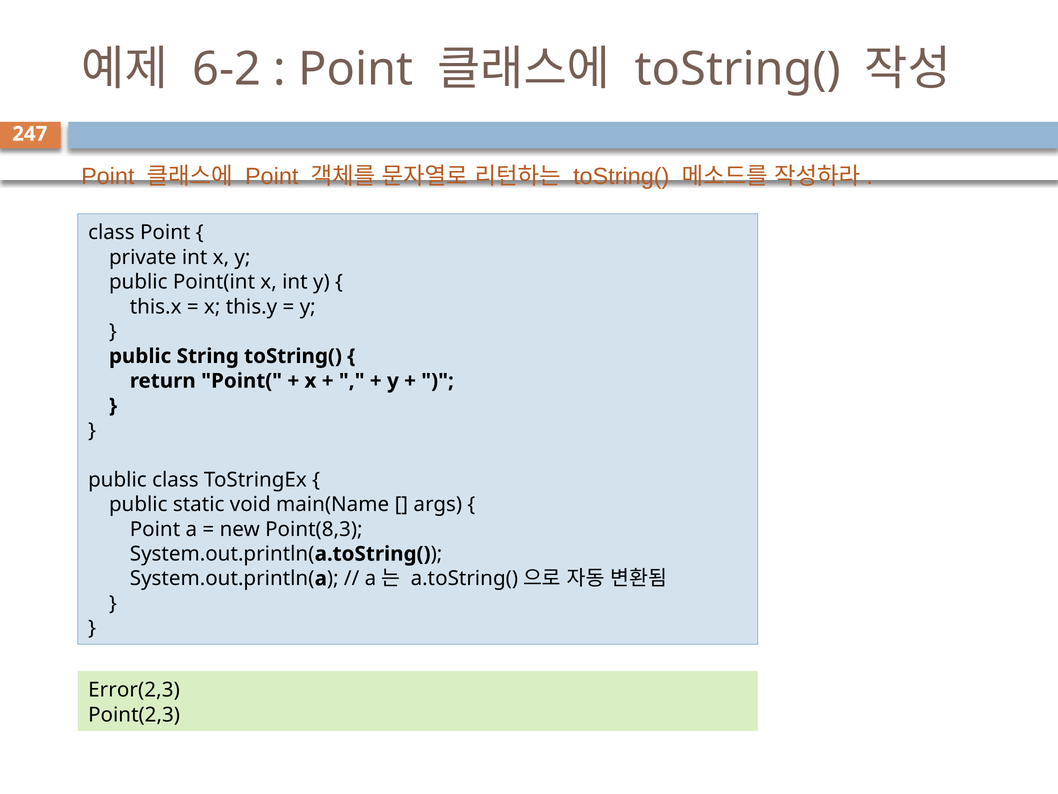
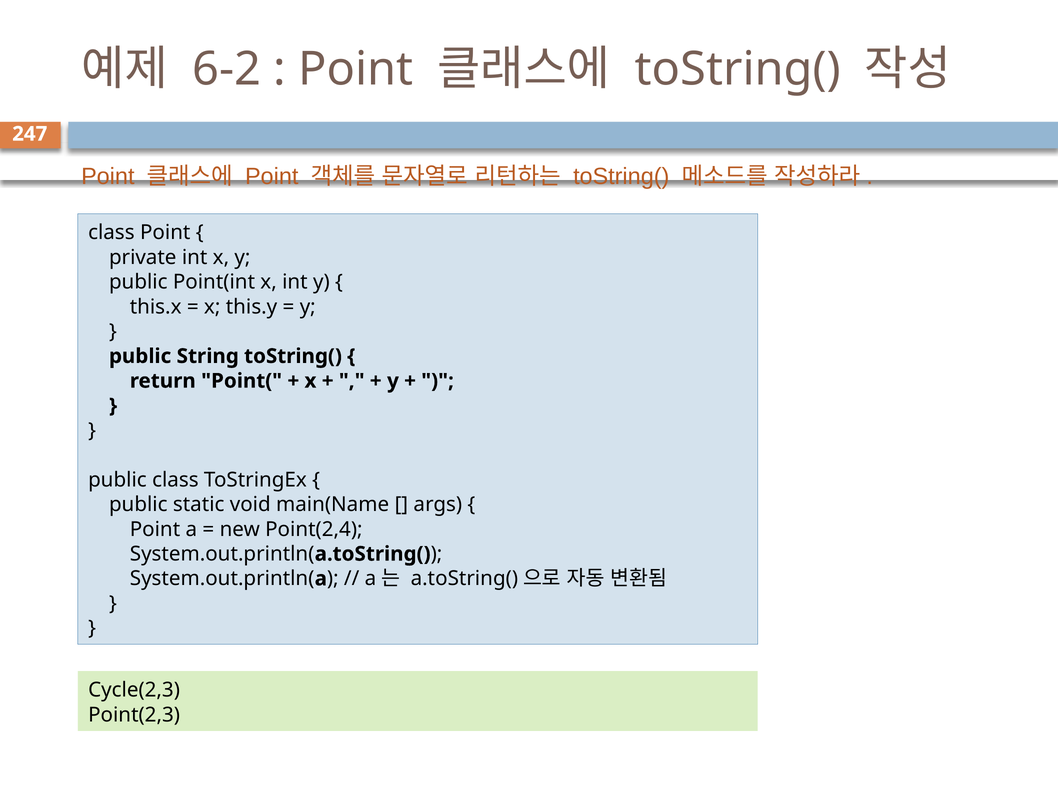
Point(8,3: Point(8,3 -> Point(2,4 (314, 529)
Error(2,3: Error(2,3 -> Cycle(2,3 (134, 690)
